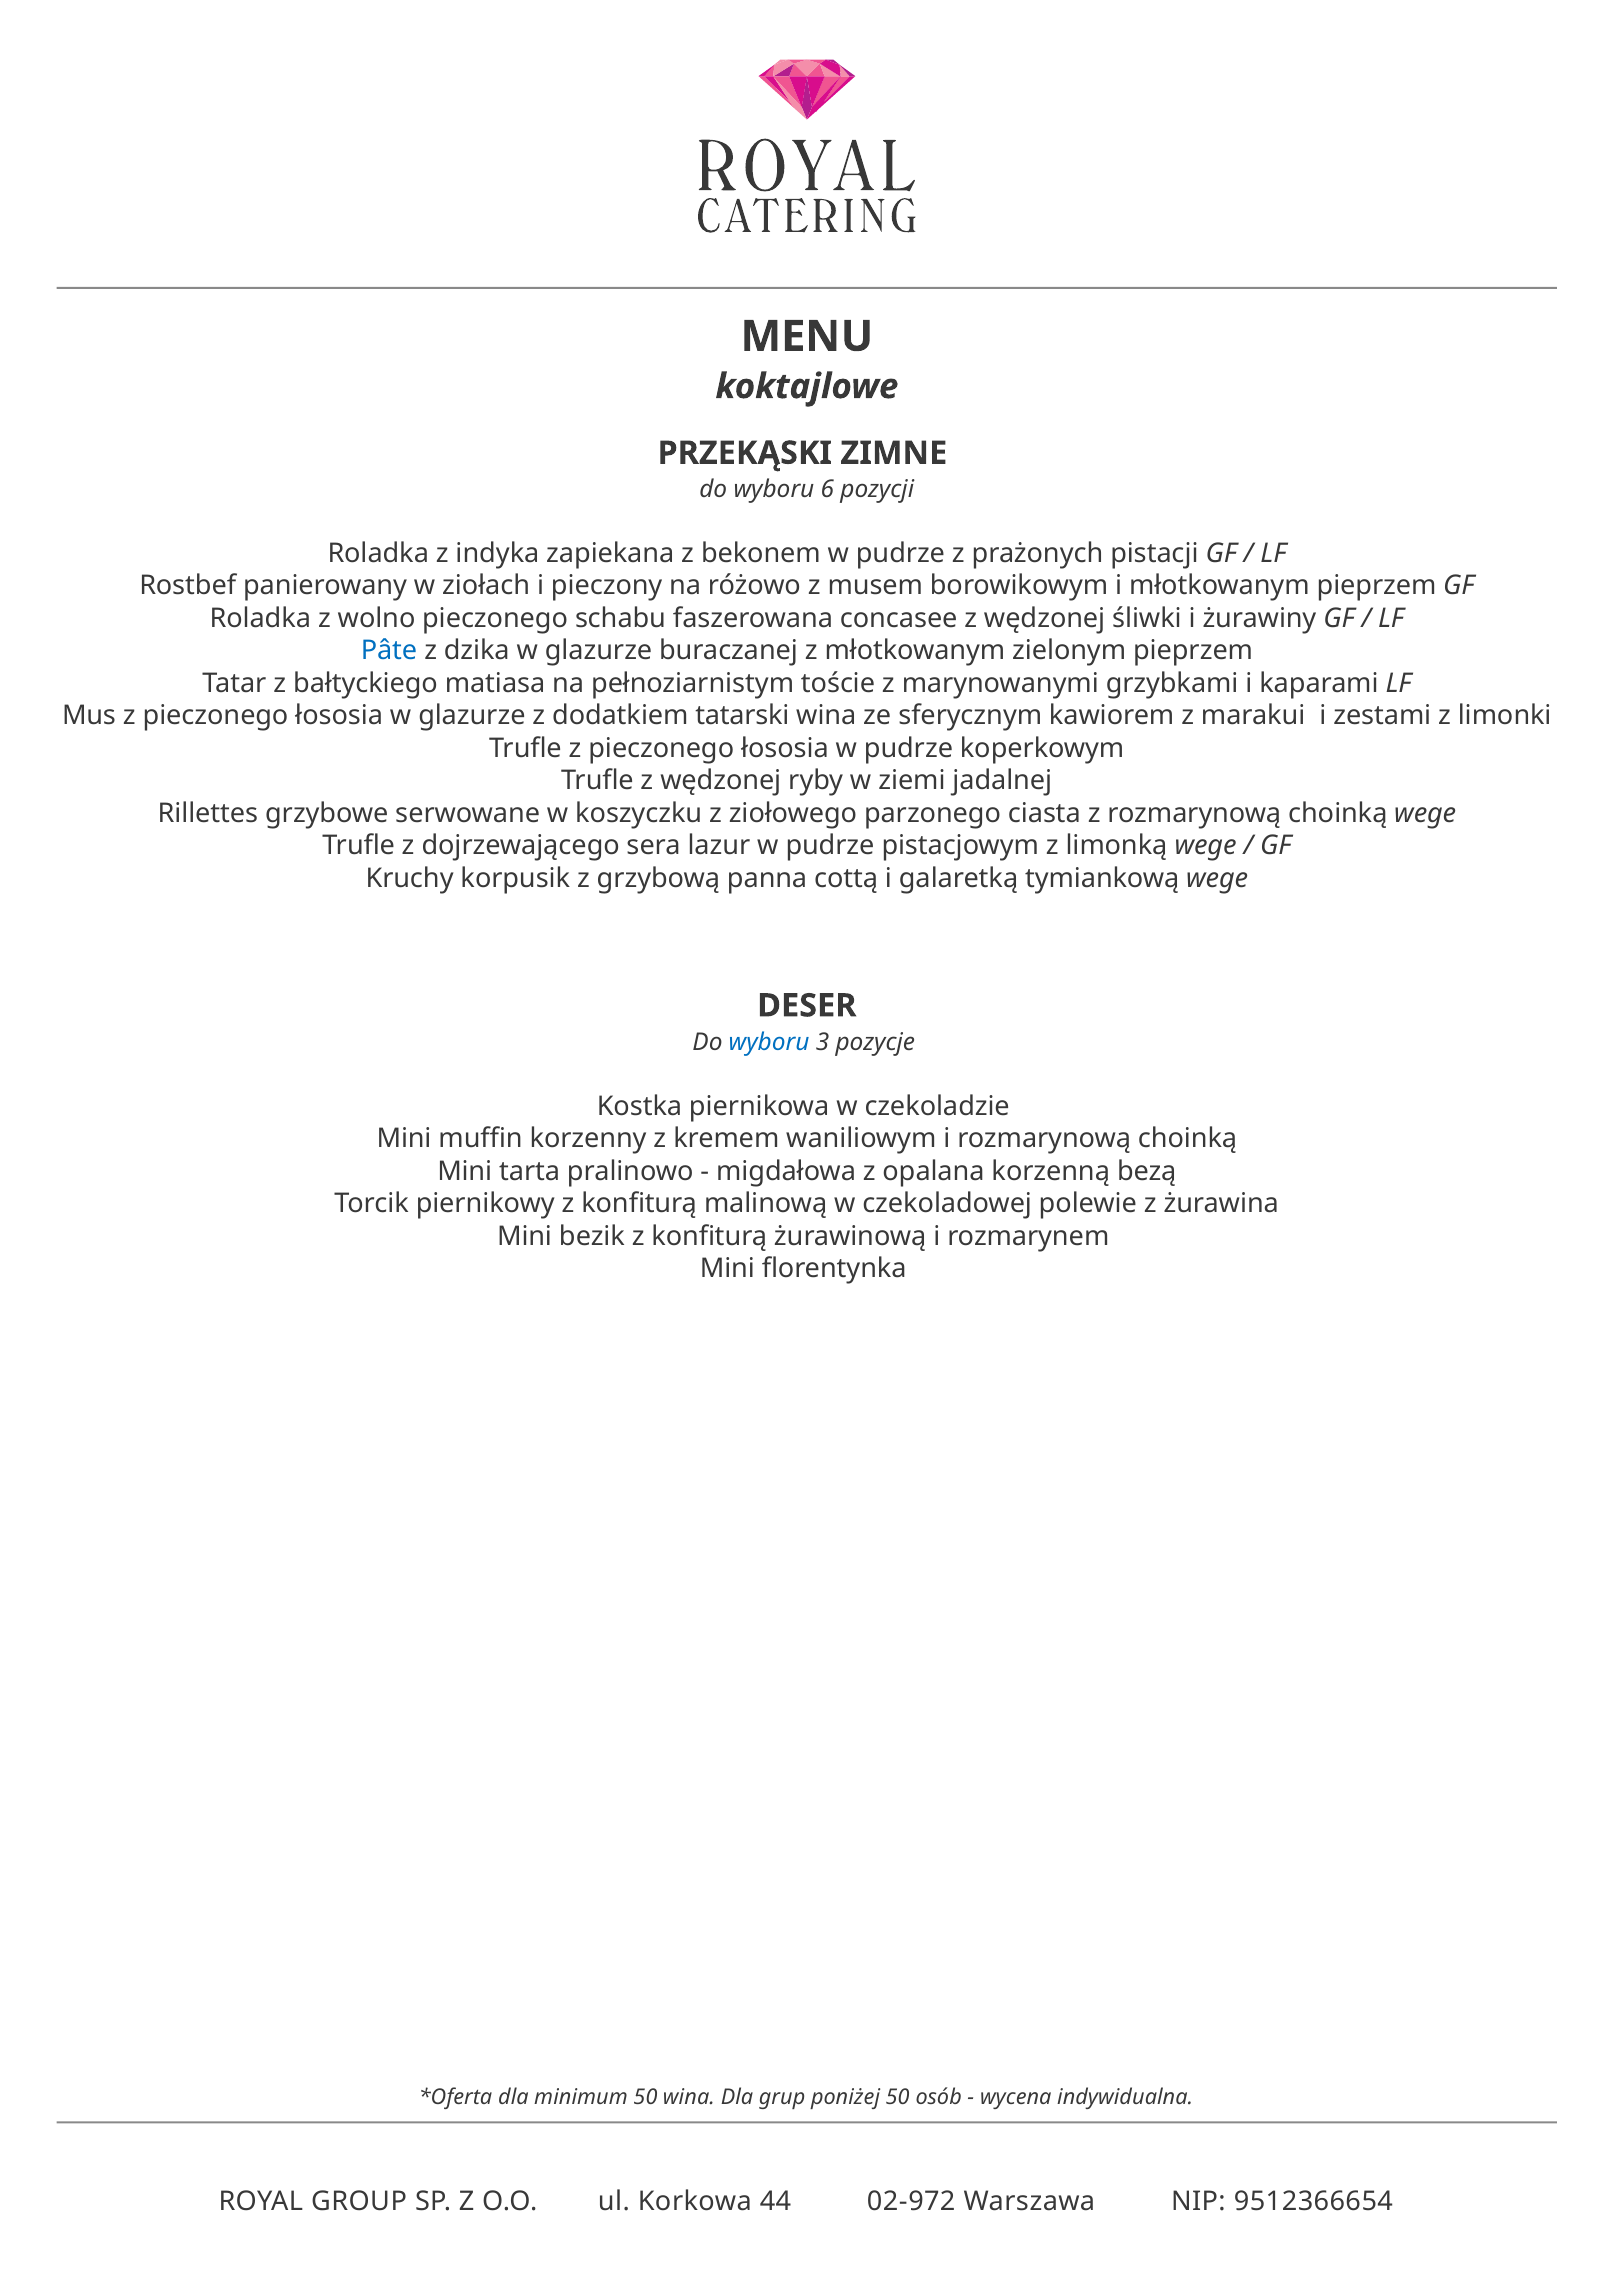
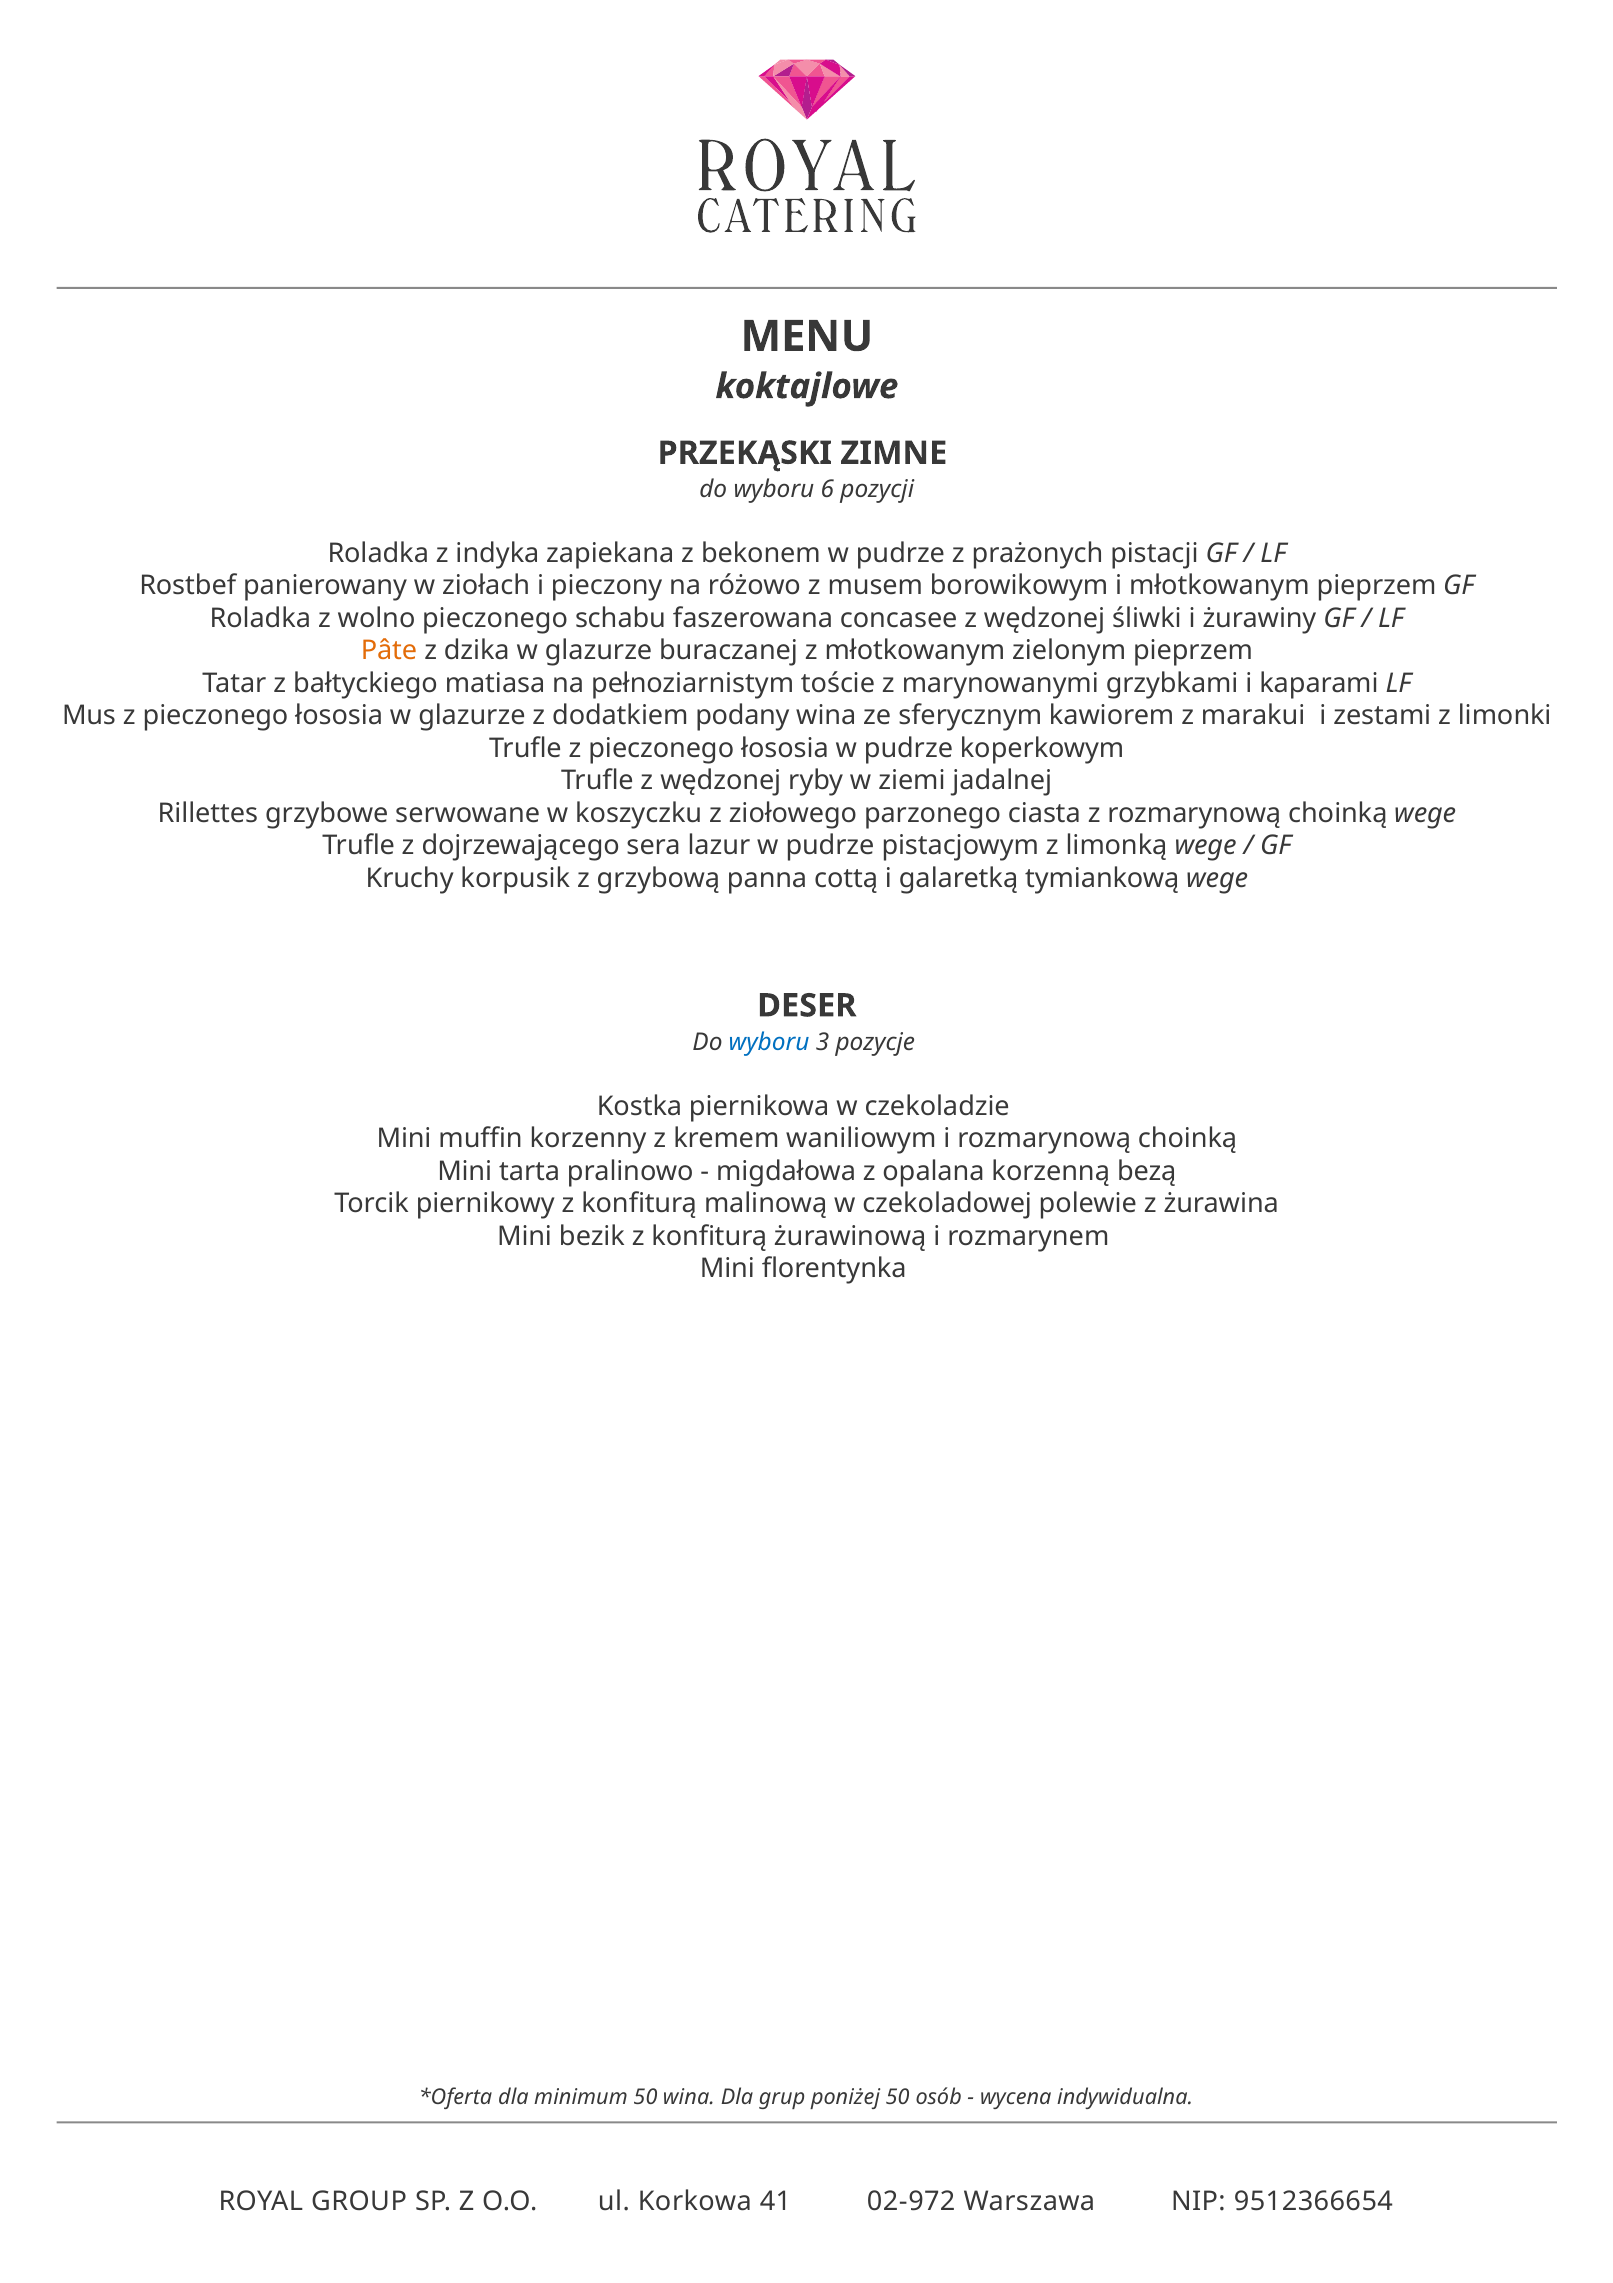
Pâte colour: blue -> orange (389, 651)
tatarski: tatarski -> podany (742, 716)
44: 44 -> 41 (775, 2201)
